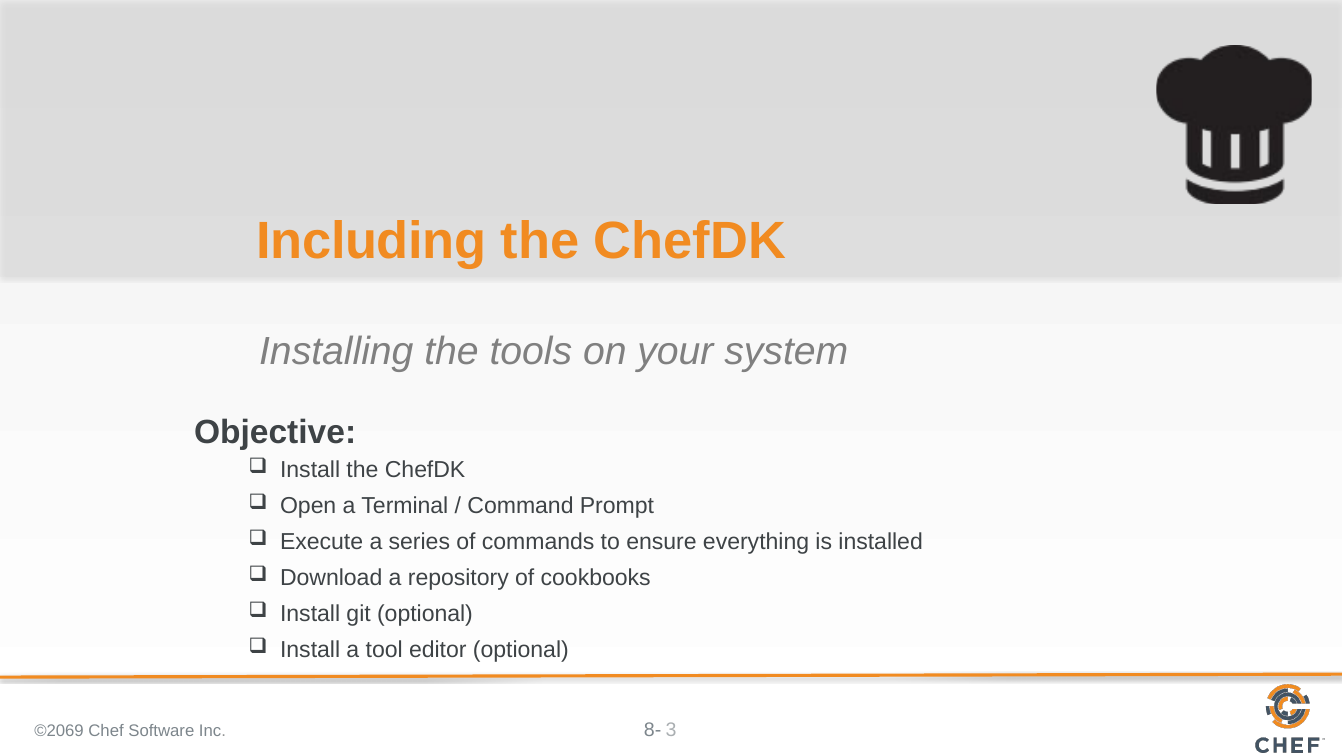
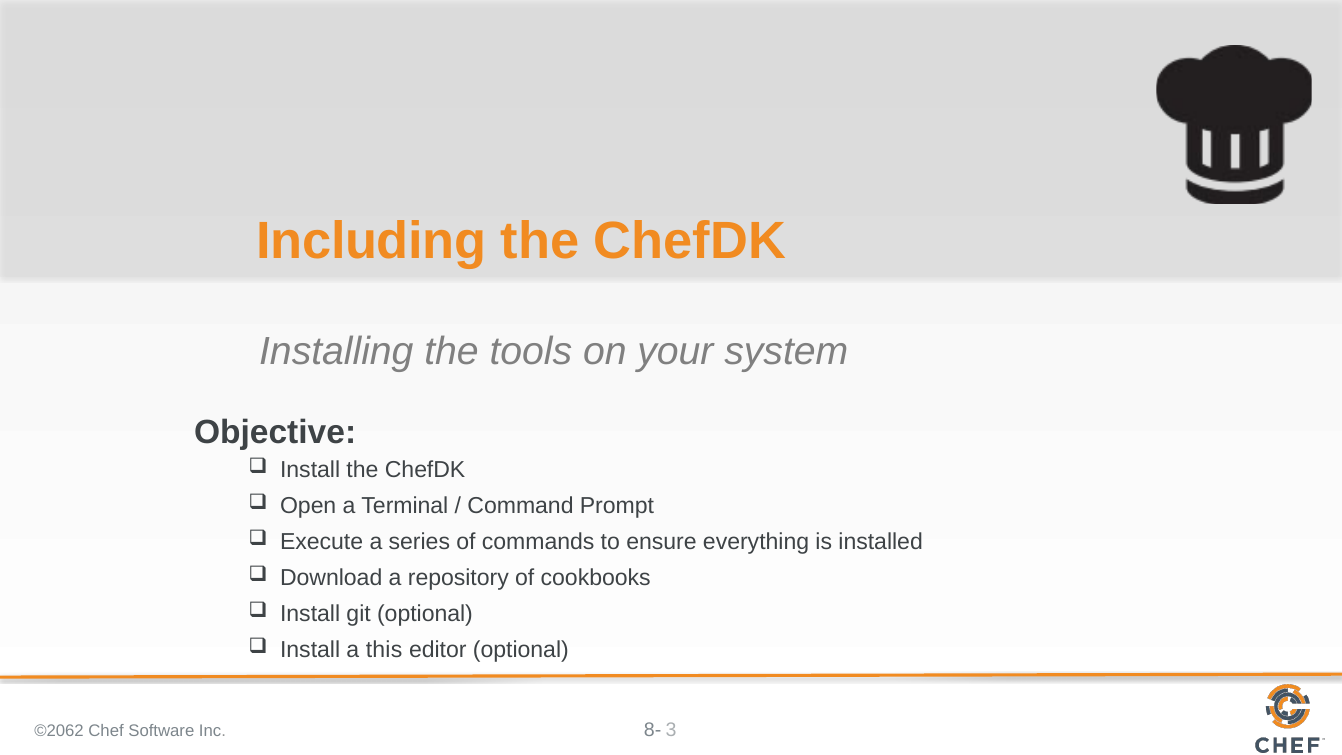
tool: tool -> this (384, 650)
©2069: ©2069 -> ©2062 (59, 730)
